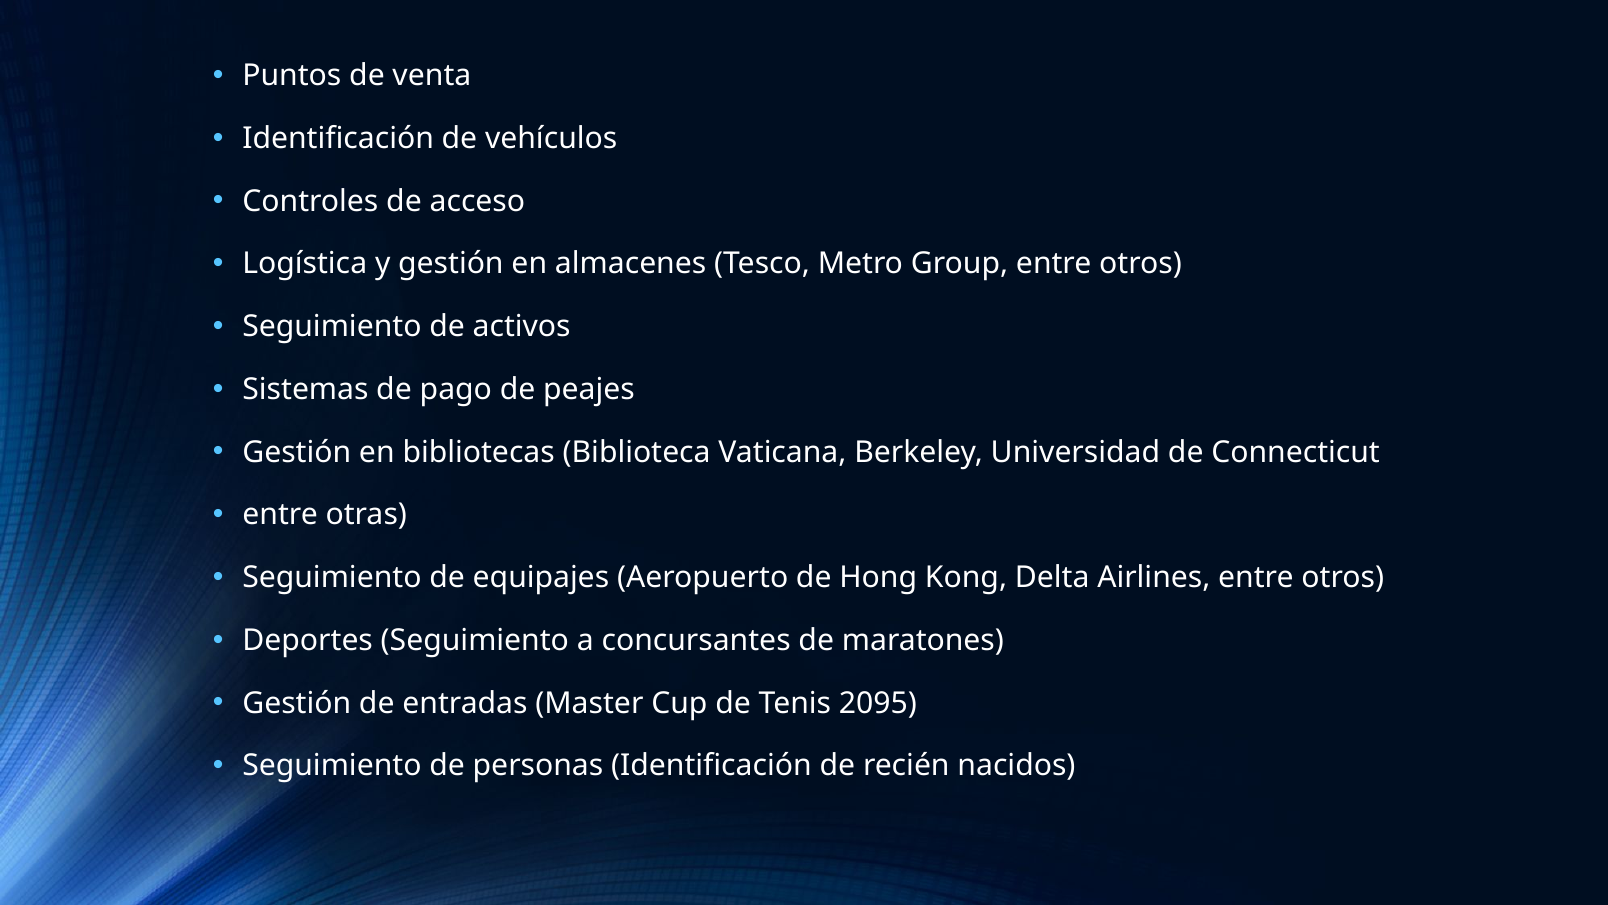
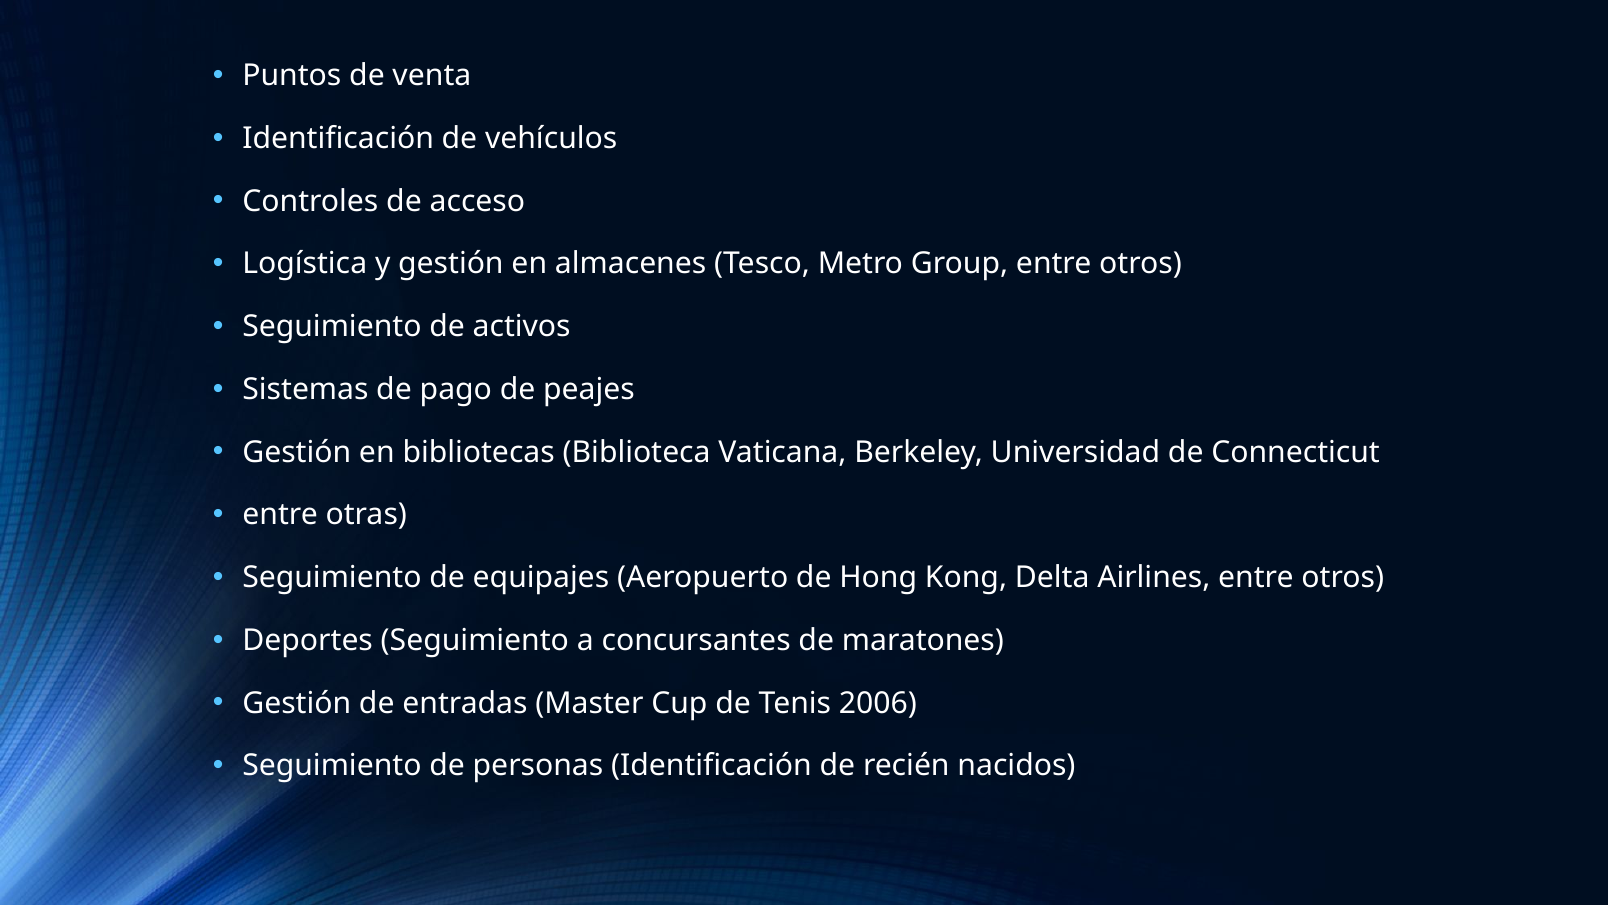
2095: 2095 -> 2006 (878, 703)
